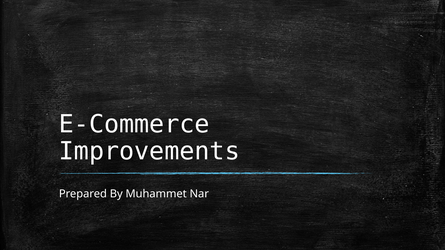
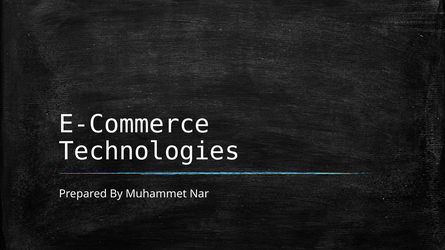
Improvements: Improvements -> Technologies (149, 152)
